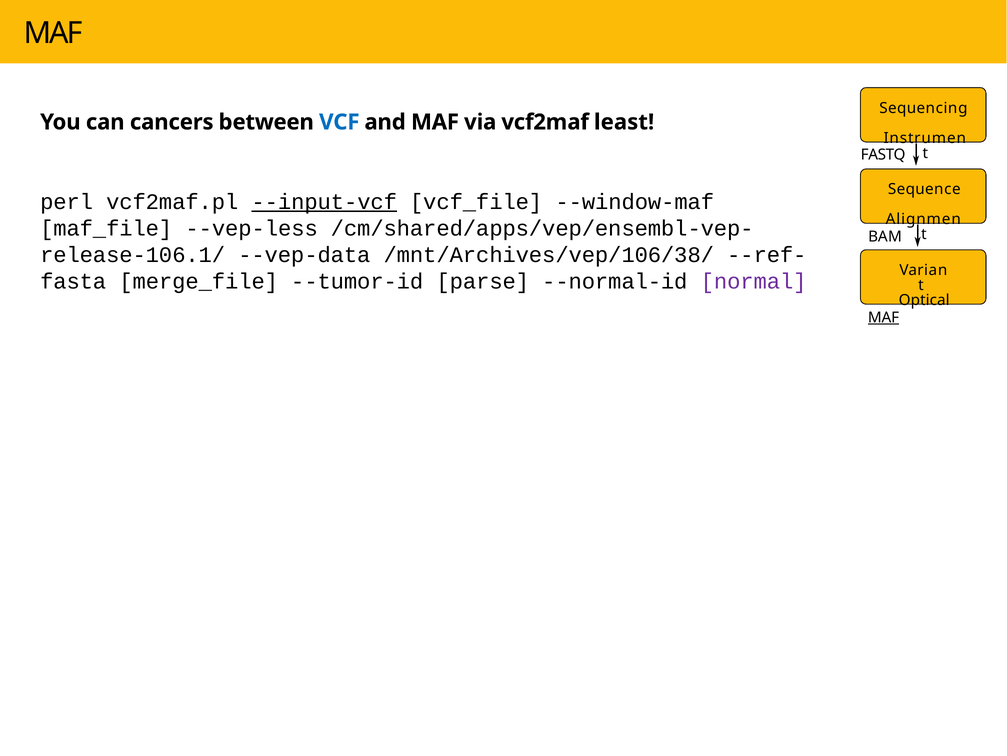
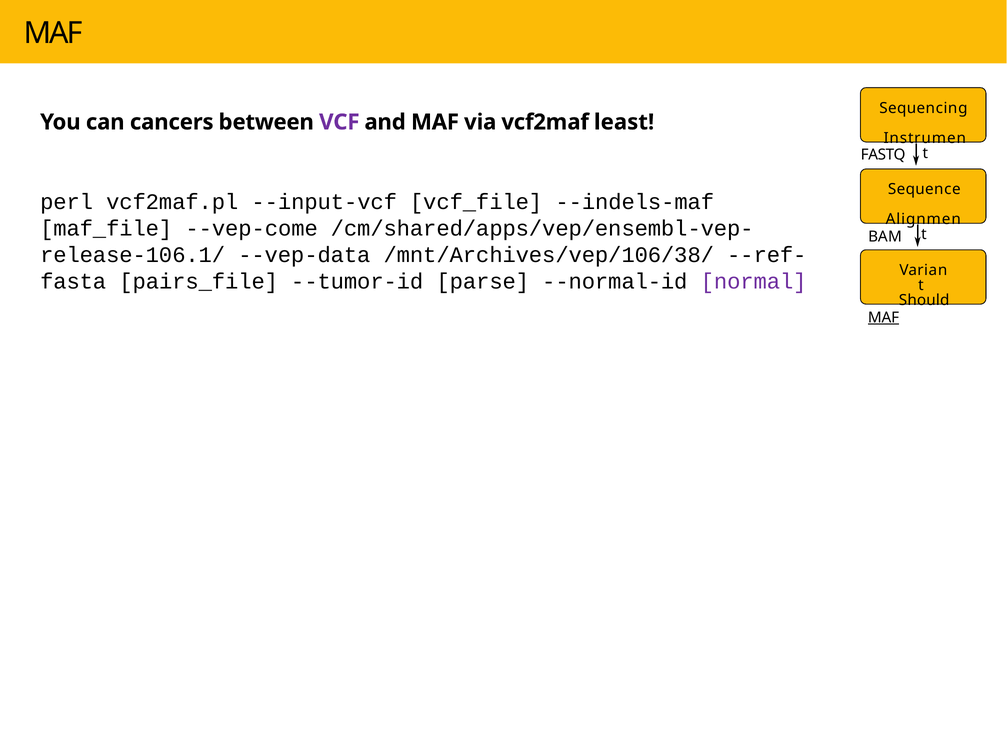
VCF colour: blue -> purple (339, 122)
--input-vcf underline: present -> none (324, 202)
--window-maf: --window-maf -> --indels-maf (635, 202)
--vep-less: --vep-less -> --vep-come (252, 228)
merge_file: merge_file -> pairs_file (199, 282)
Optical: Optical -> Should (924, 300)
